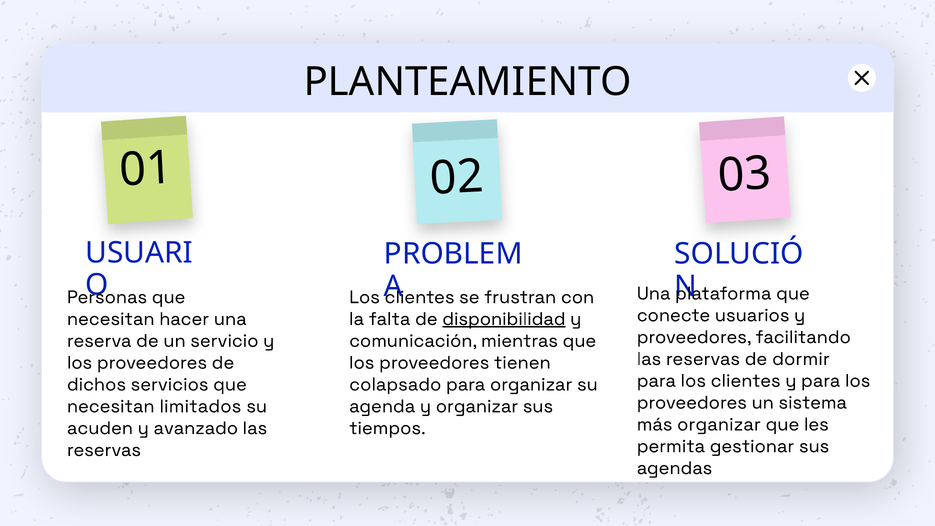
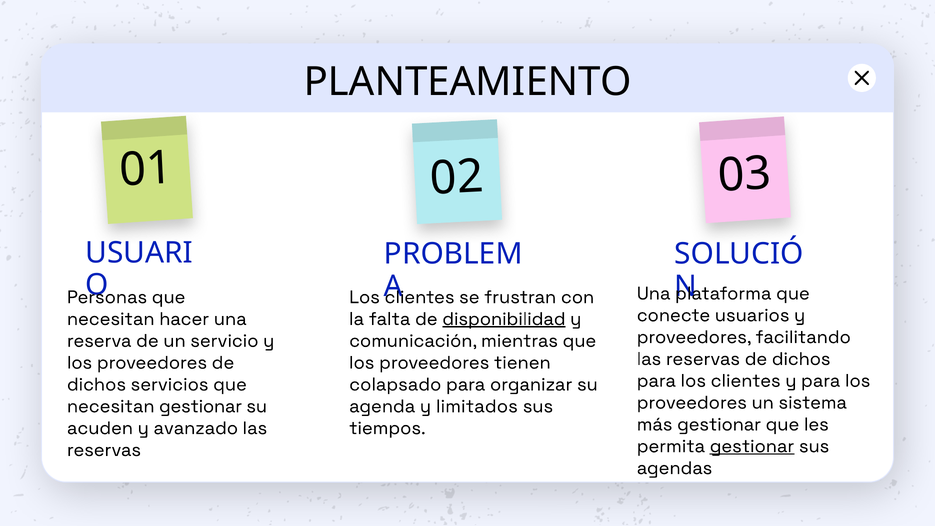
reservas de dormir: dormir -> dichos (801, 359)
necesitan limitados: limitados -> gestionar (201, 406)
y organizar: organizar -> limitados (477, 406)
más organizar: organizar -> gestionar (719, 424)
gestionar underline: none -> present (752, 446)
